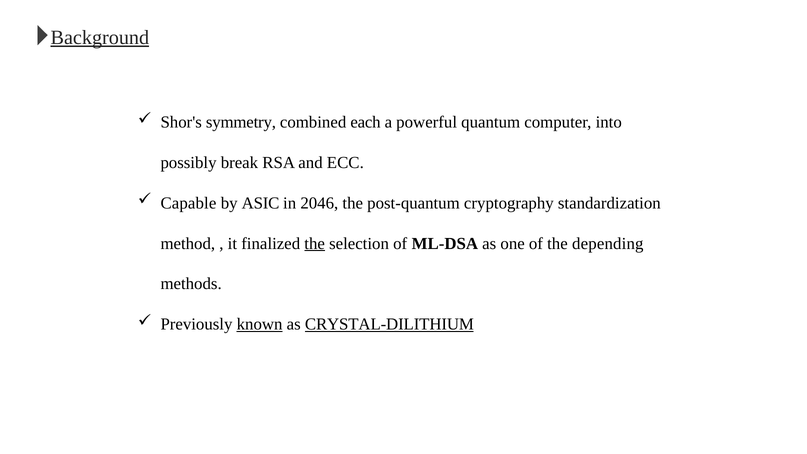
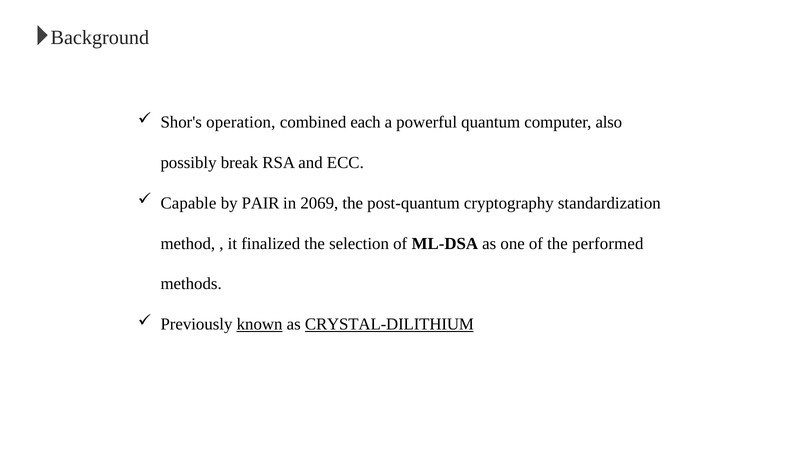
Background underline: present -> none (100, 38)
symmetry: symmetry -> operation (241, 122)
into: into -> also (609, 122)
ASIC: ASIC -> PAIR (261, 203)
2046: 2046 -> 2069 (319, 203)
the underline: present -> none (315, 243)
depending: depending -> performed (608, 243)
